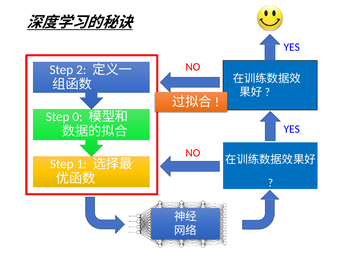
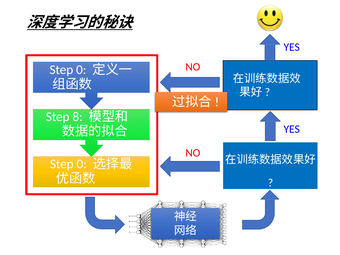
2: 2 -> 0 (81, 70)
0: 0 -> 8 (77, 117)
1: 1 -> 0 (82, 164)
